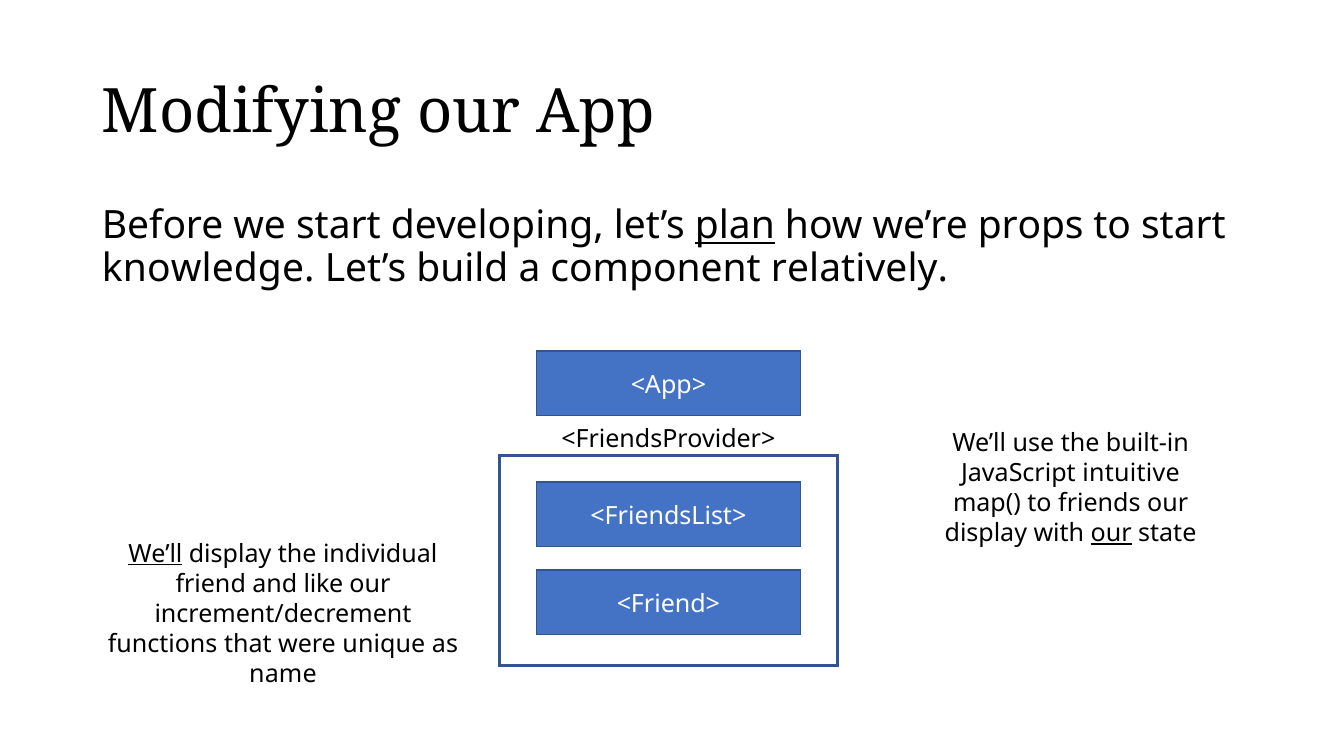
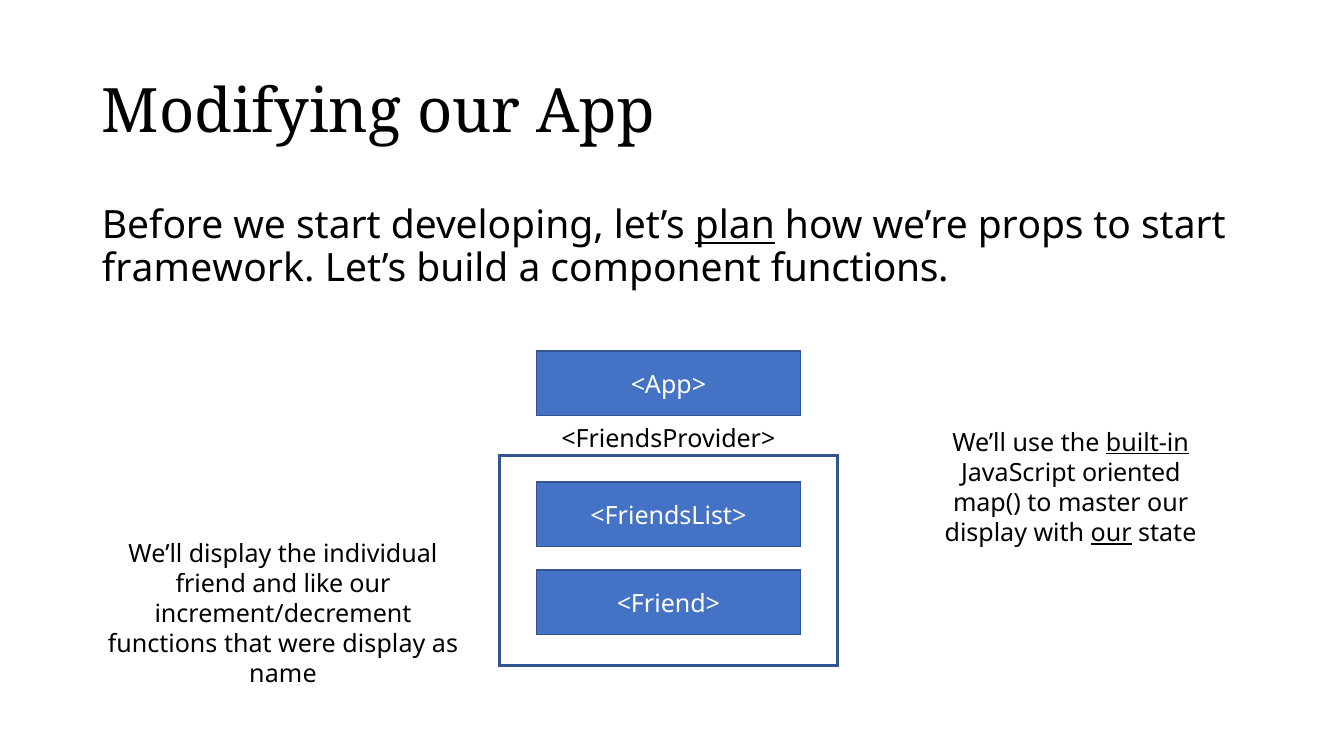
knowledge: knowledge -> framework (208, 268)
component relatively: relatively -> functions (860, 268)
built-in underline: none -> present (1147, 443)
intuitive: intuitive -> oriented (1131, 473)
friends: friends -> master (1099, 503)
We’ll underline: present -> none (155, 554)
were unique: unique -> display (384, 644)
